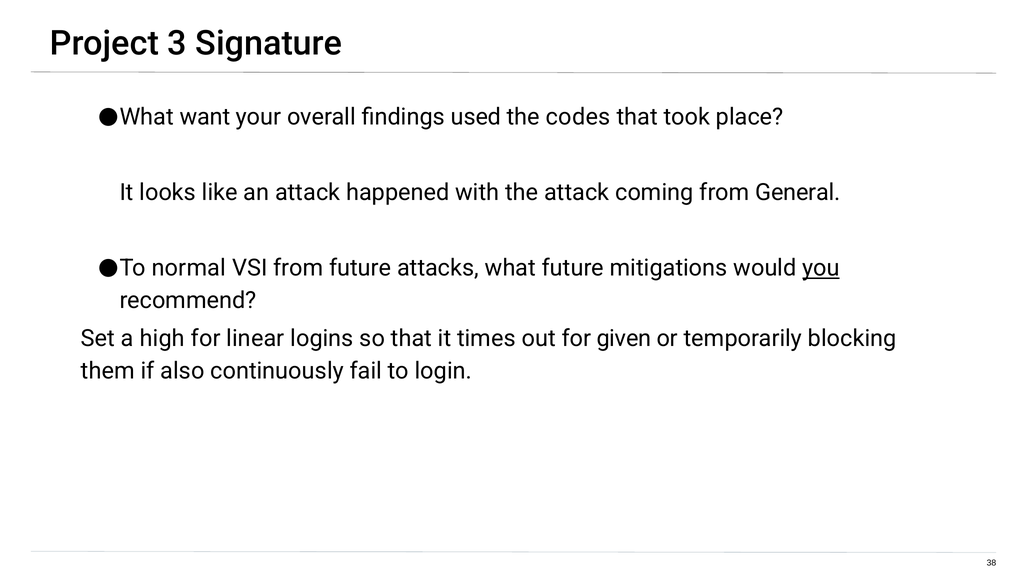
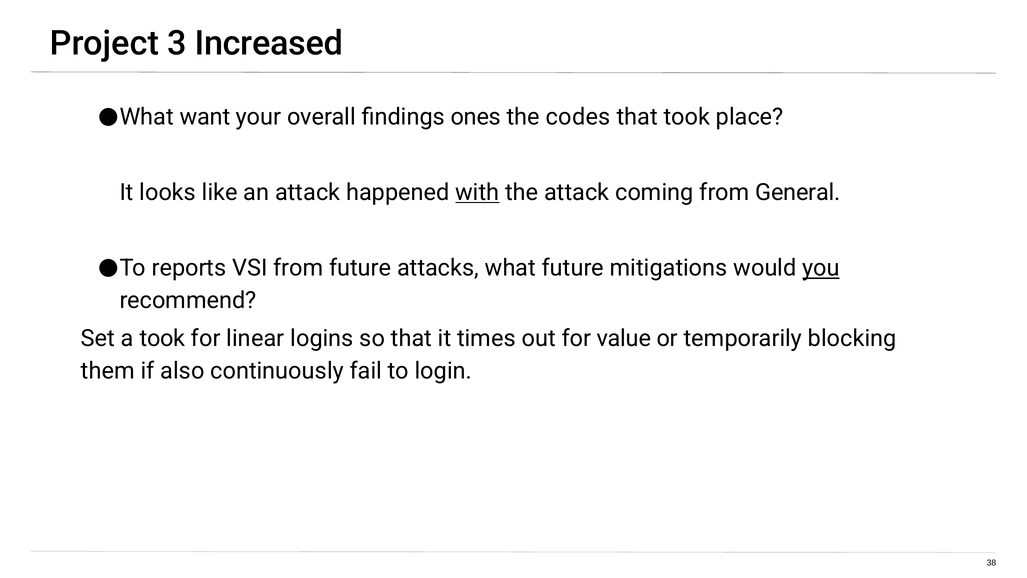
Signature: Signature -> Increased (269, 43)
used: used -> ones (476, 117)
with underline: none -> present (477, 192)
normal: normal -> reports (189, 268)
a high: high -> took (162, 338)
given: given -> value (624, 338)
